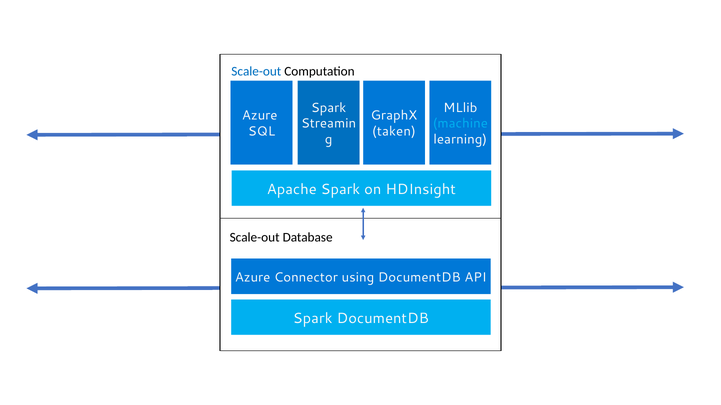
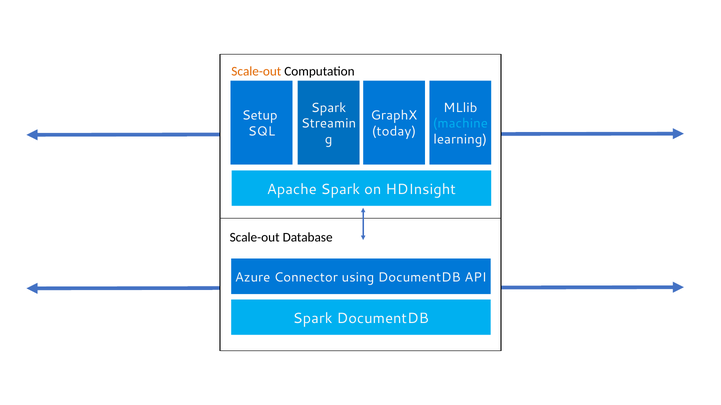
Scale-out colour: blue -> orange (256, 72)
Azure: Azure -> Setup (260, 116)
taken: taken -> today (394, 132)
